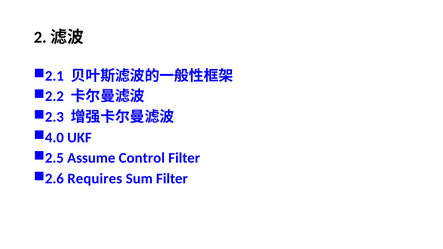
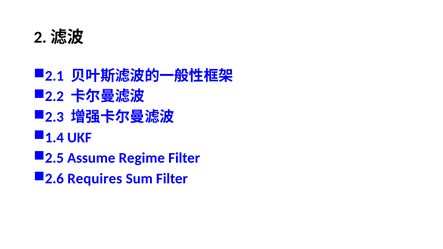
4.0: 4.0 -> 1.4 (54, 138)
Control: Control -> Regime (142, 158)
